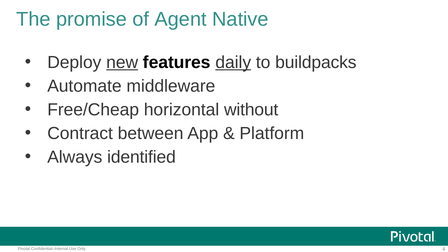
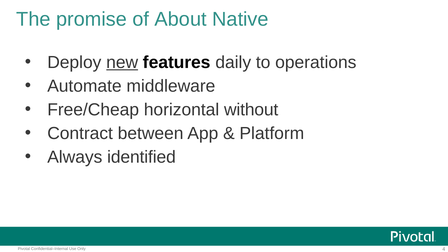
Agent: Agent -> About (181, 19)
daily underline: present -> none (233, 62)
buildpacks: buildpacks -> operations (316, 62)
